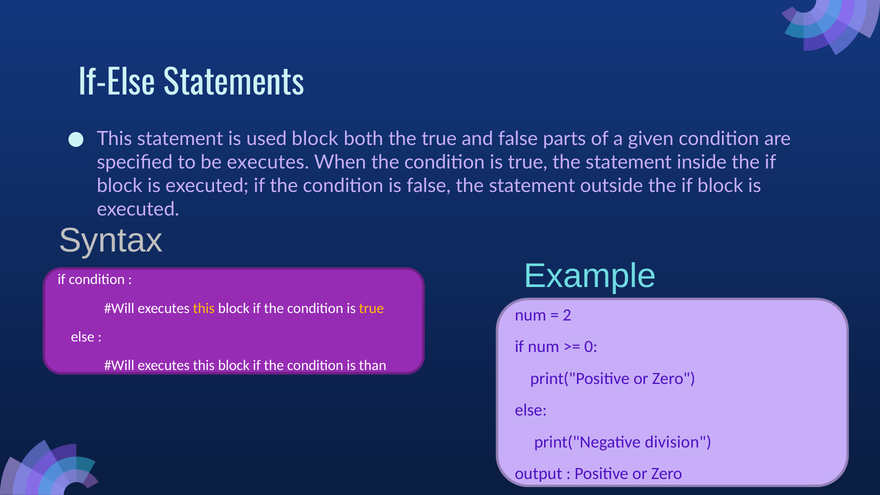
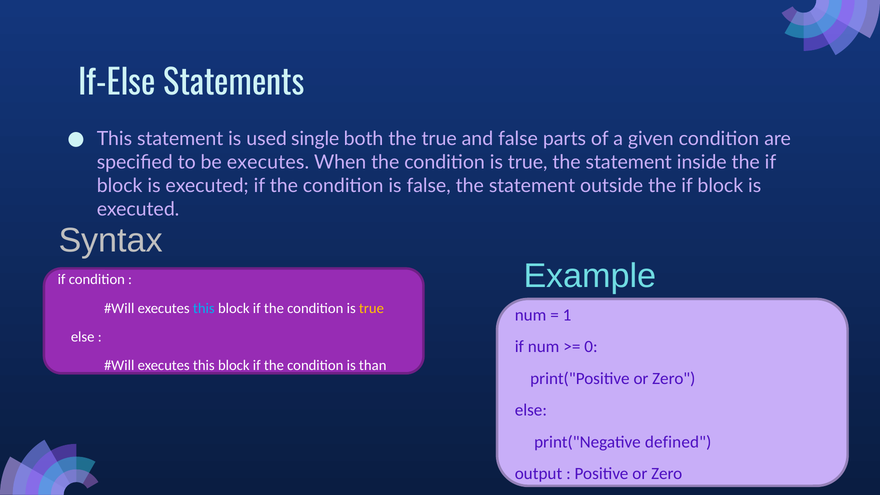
used block: block -> single (315, 139)
this colour: yellow -> light blue (204, 308)
2: 2 -> 1 (567, 315)
division: division -> defined (678, 442)
